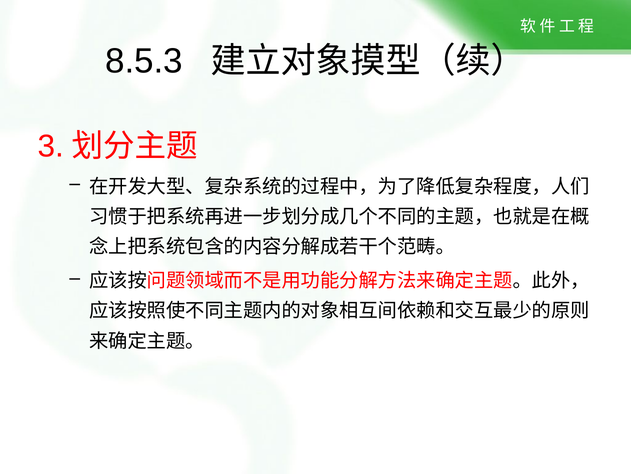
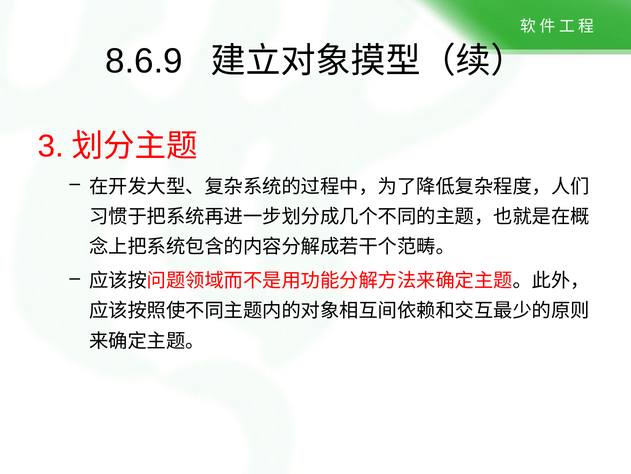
8.5.3: 8.5.3 -> 8.6.9 (144, 61)
